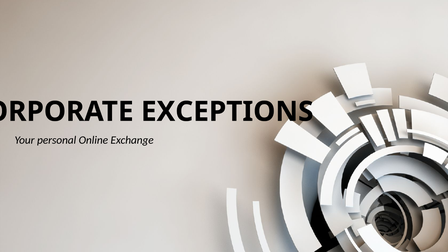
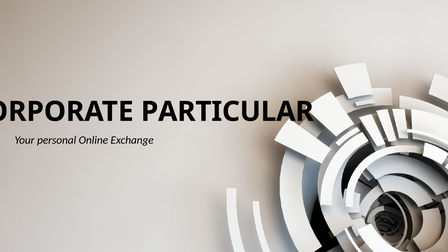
EXCEPTIONS: EXCEPTIONS -> PARTICULAR (227, 112)
